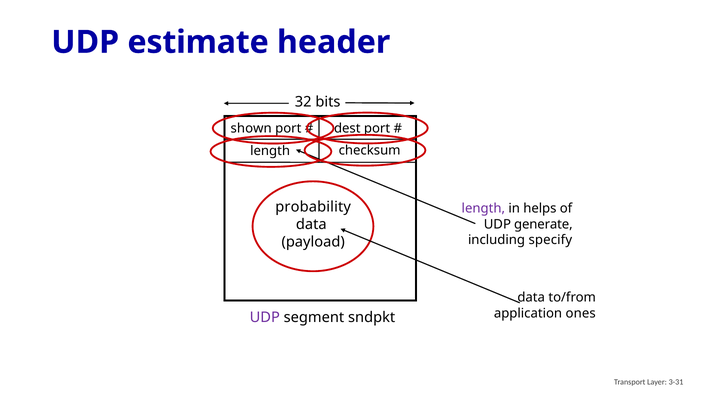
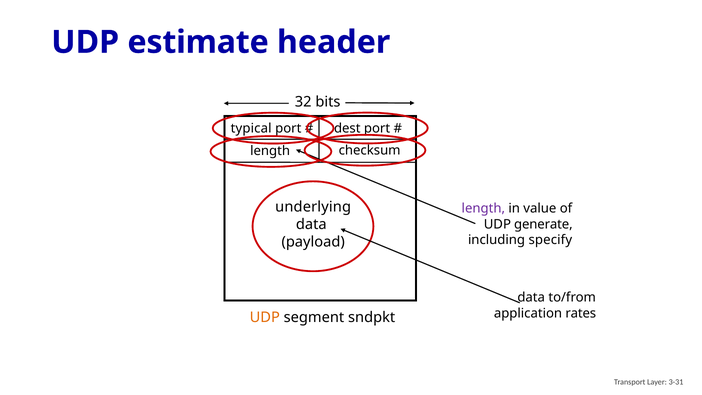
shown: shown -> typical (251, 128)
probability: probability -> underlying (313, 207)
helps: helps -> value (540, 208)
ones: ones -> rates (581, 313)
UDP colour: purple -> orange (265, 317)
